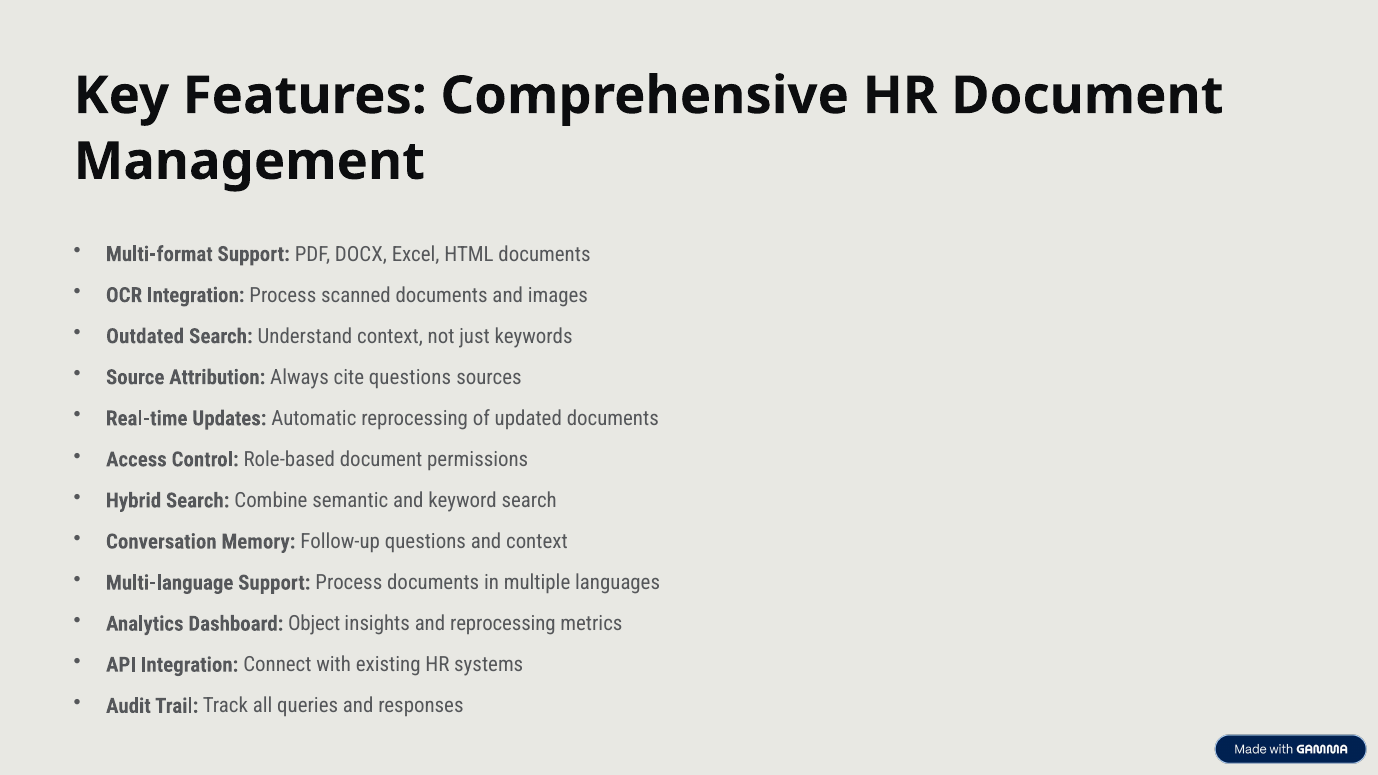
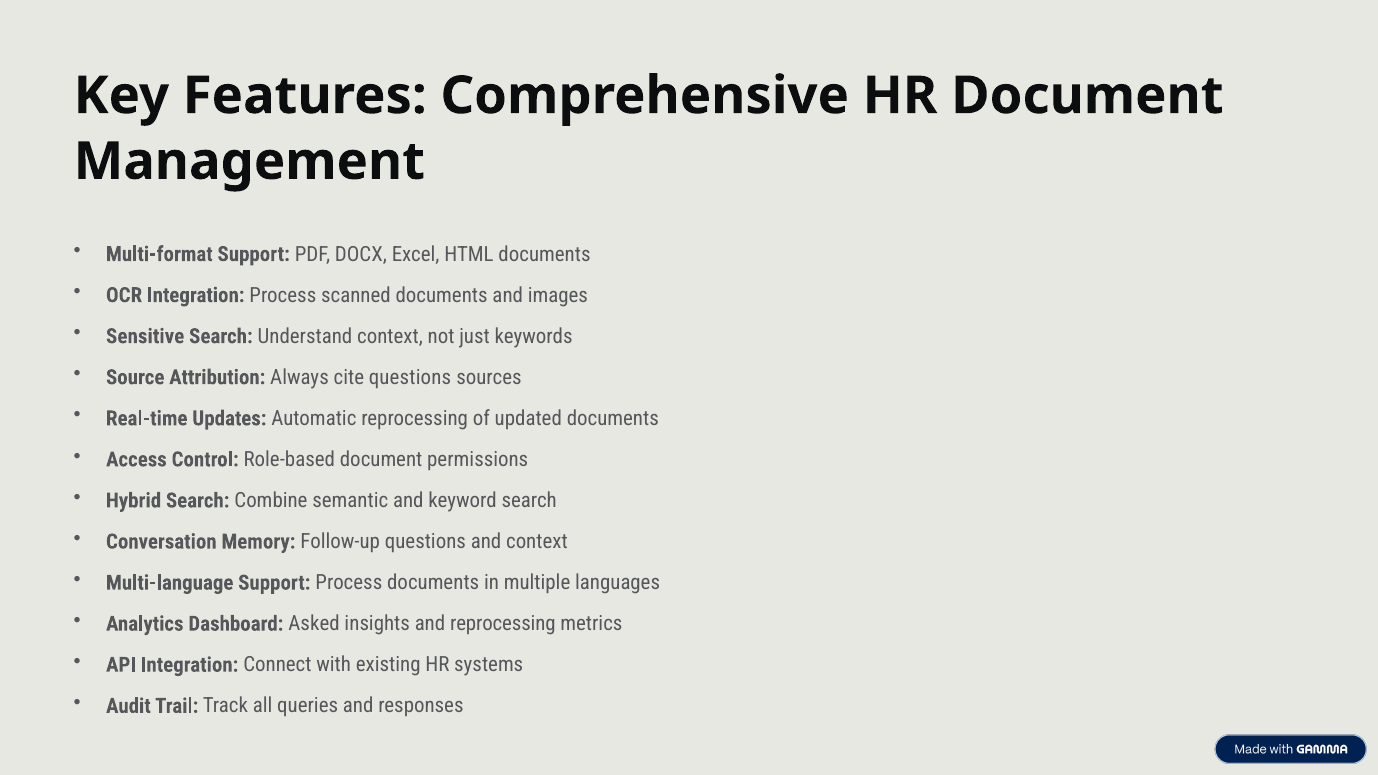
Outdated: Outdated -> Sensitive (145, 336)
Object: Object -> Asked (314, 624)
